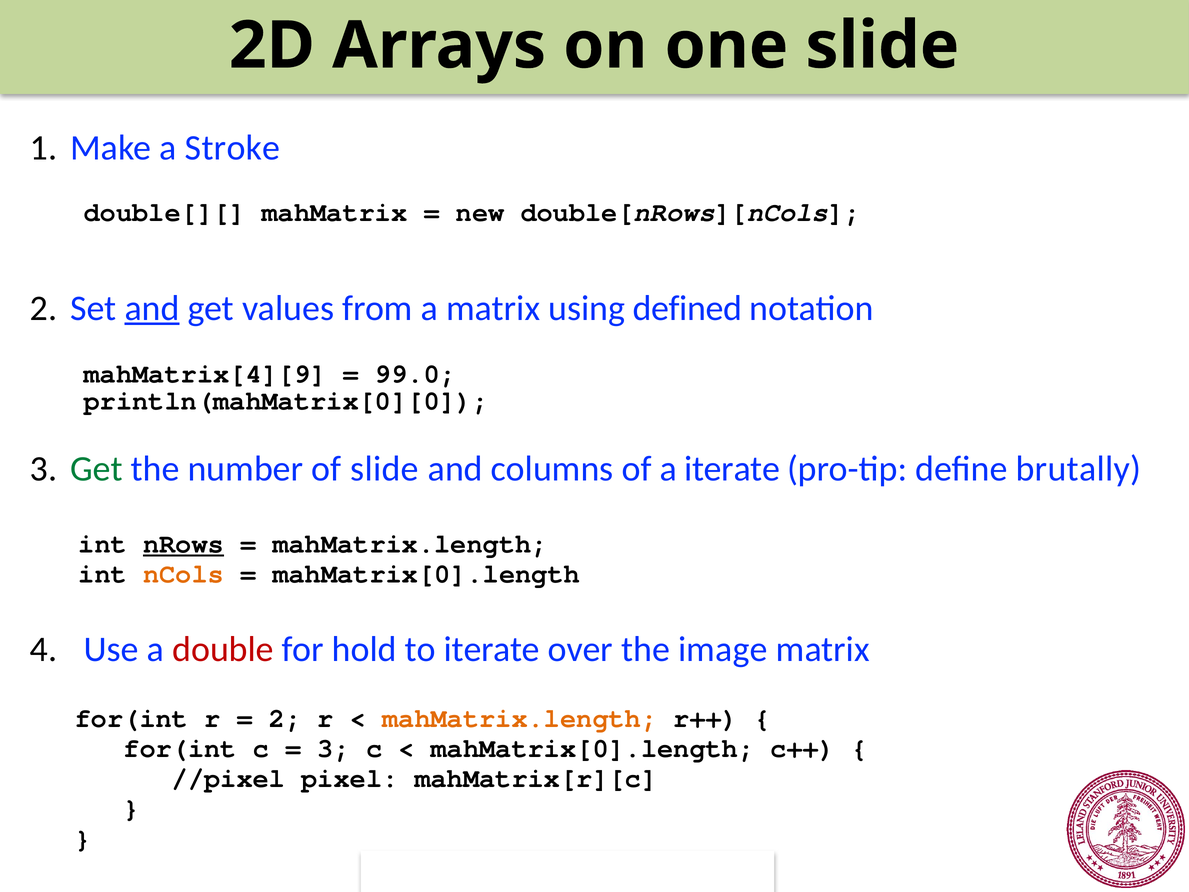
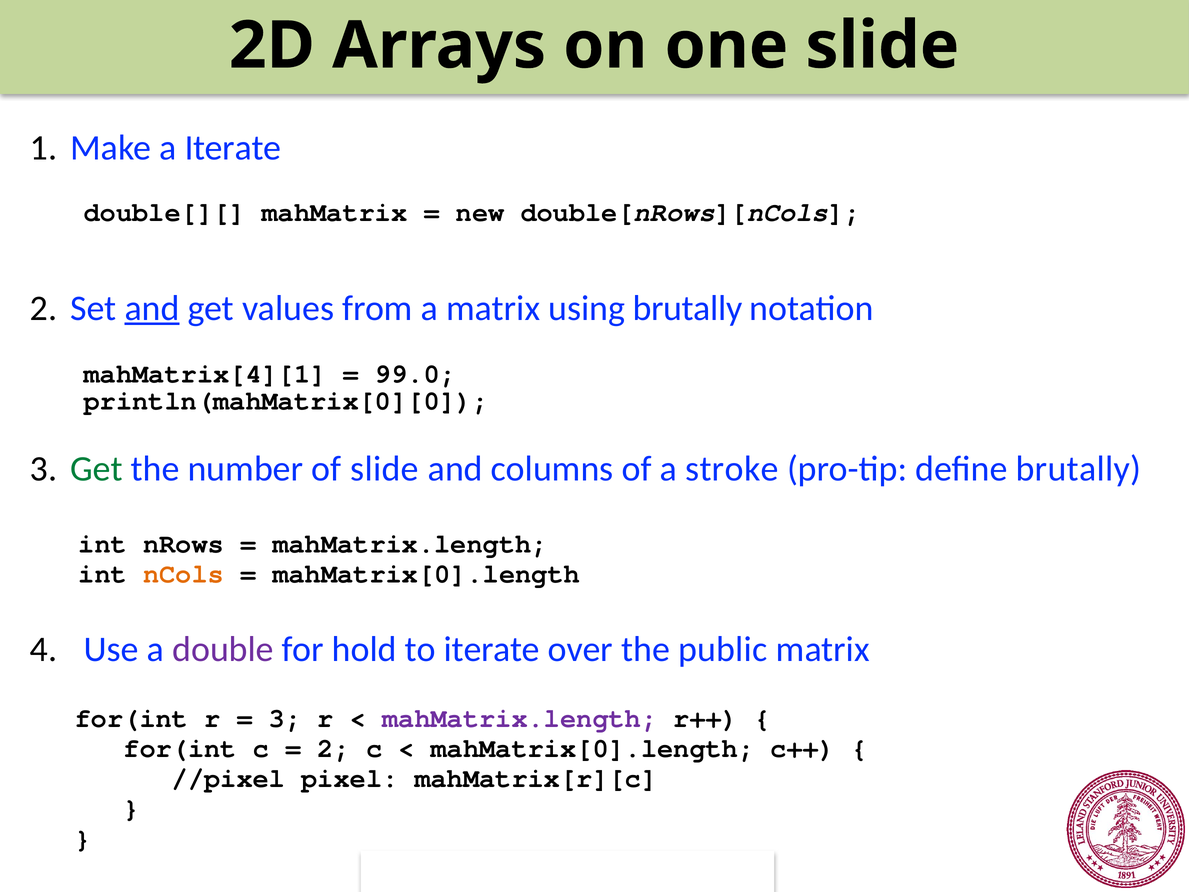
a Stroke: Stroke -> Iterate (233, 148)
using defined: defined -> brutally (687, 308)
mahMatrix[4][9: mahMatrix[4][9 -> mahMatrix[4][1 (205, 374)
a iterate: iterate -> stroke (732, 469)
nRows underline: present -> none (184, 544)
double colour: red -> purple (223, 649)
image: image -> public (723, 649)
2: 2 -> 3 (285, 718)
mahMatrix.length colour: orange -> purple (520, 718)
3: 3 -> 2 (334, 748)
